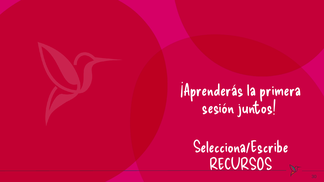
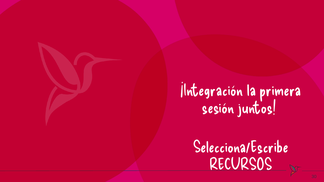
¡Aprenderás: ¡Aprenderás -> ¡Integración (212, 91)
